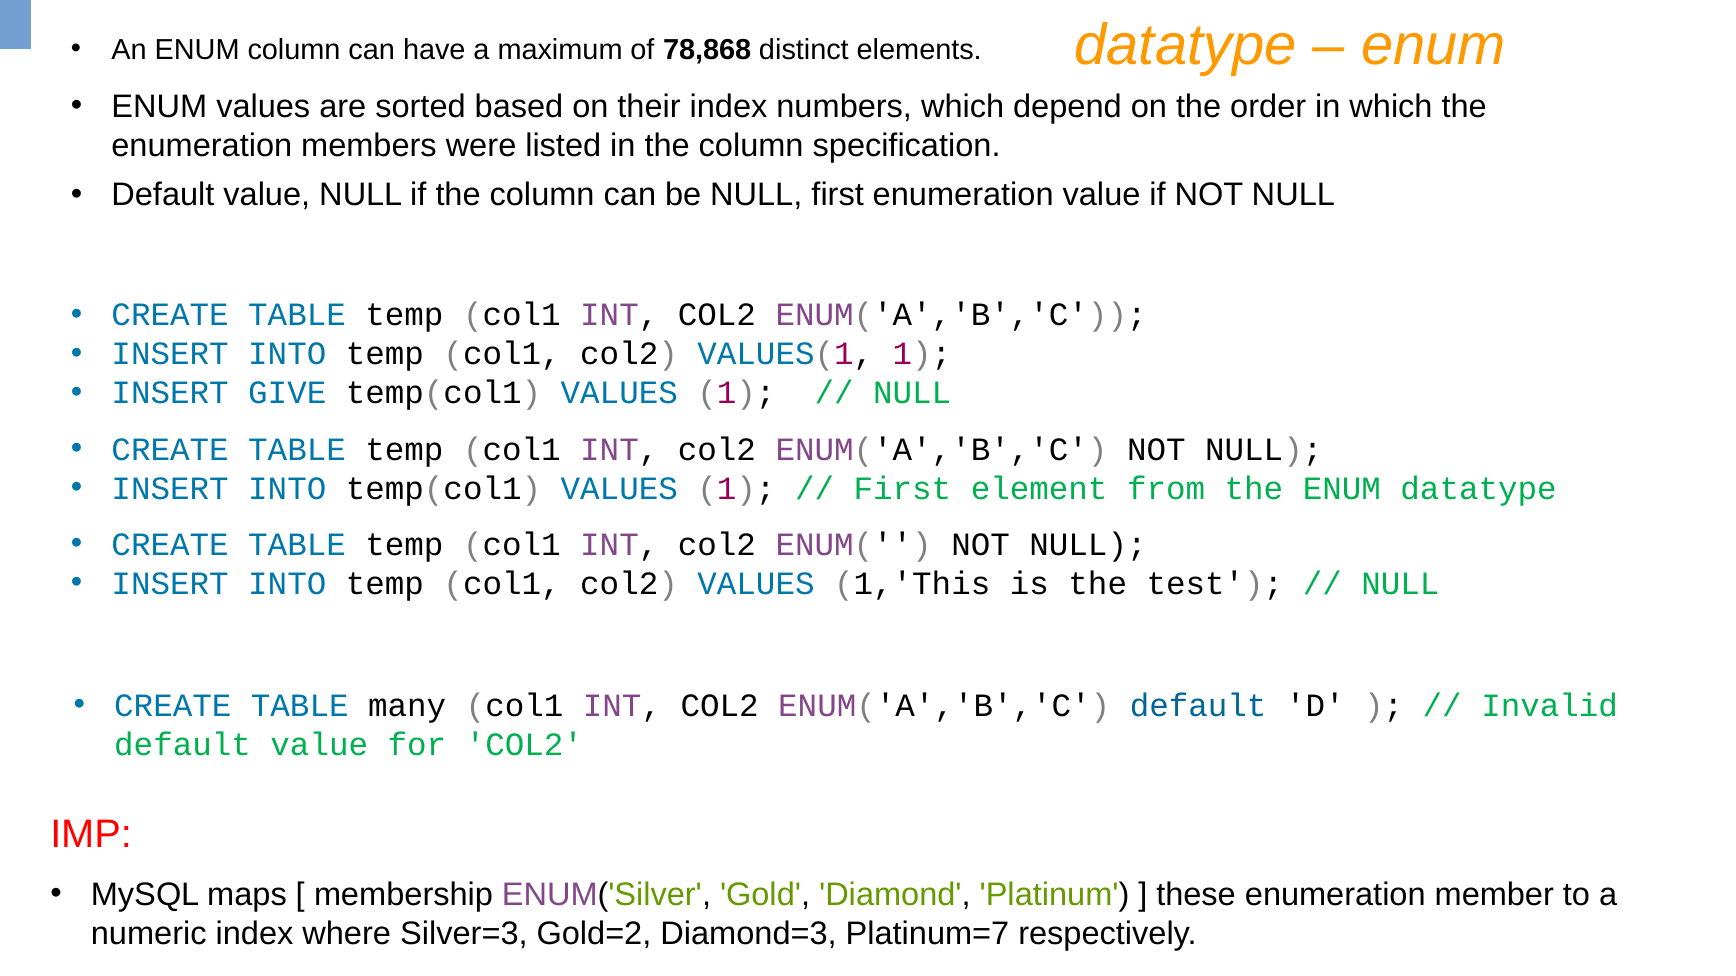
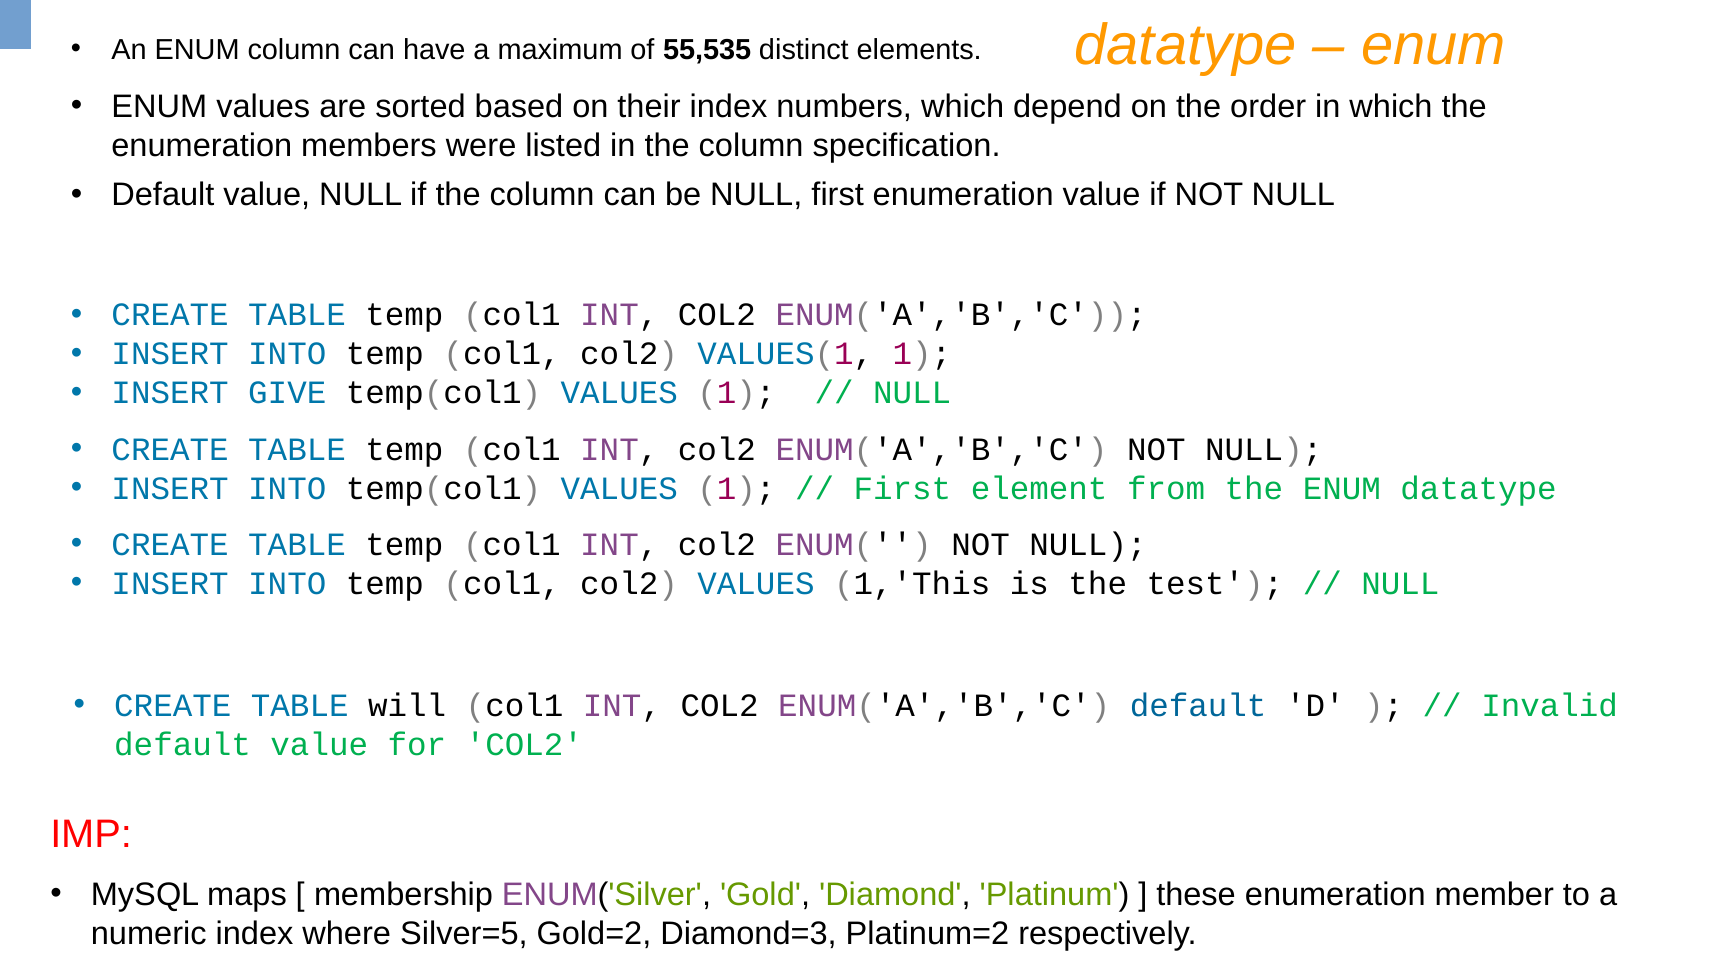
78,868: 78,868 -> 55,535 (707, 50)
many: many -> will (407, 706)
Silver=3: Silver=3 -> Silver=5 (464, 934)
Platinum=7: Platinum=7 -> Platinum=2 (928, 934)
